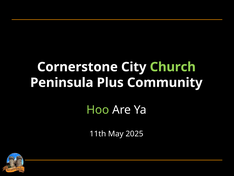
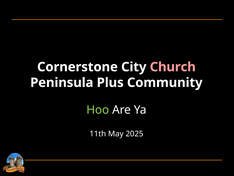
Church colour: light green -> pink (173, 67)
